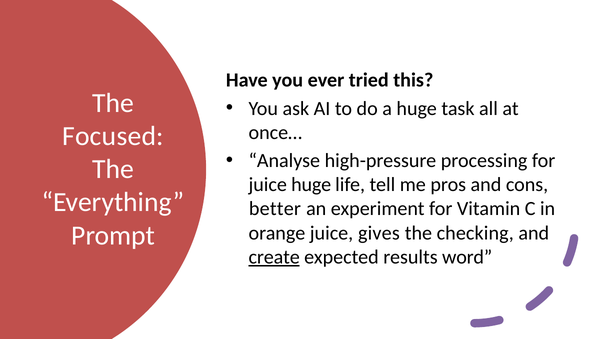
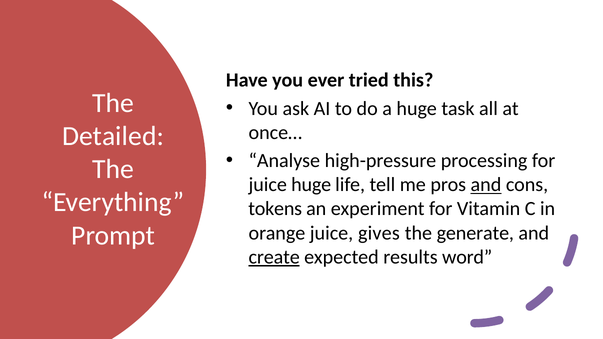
Focused: Focused -> Detailed (113, 136)
and underline: none -> present (486, 185)
better: better -> tokens (275, 209)
checking: checking -> generate (475, 233)
